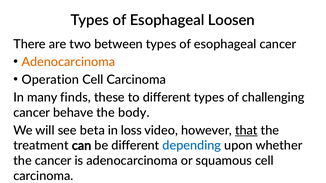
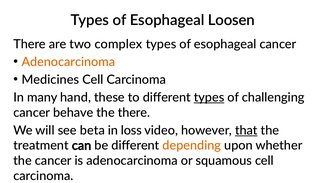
between: between -> complex (118, 44)
Operation: Operation -> Medicines (50, 80)
finds: finds -> hand (75, 98)
types underline: none -> present (209, 98)
the body: body -> there (134, 113)
depending colour: blue -> orange (192, 146)
